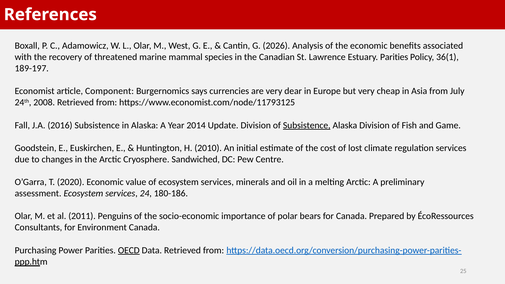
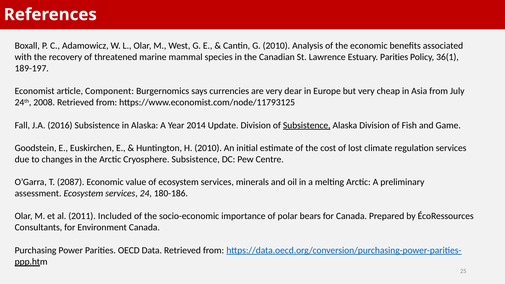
G 2026: 2026 -> 2010 (276, 46)
Cryosphere Sandwiched: Sandwiched -> Subsistence (196, 159)
2020: 2020 -> 2087 (71, 182)
Penguins: Penguins -> Included (115, 216)
OECD underline: present -> none (129, 250)
